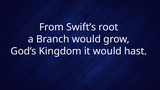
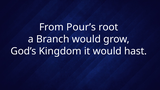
Swift’s: Swift’s -> Pour’s (81, 27)
